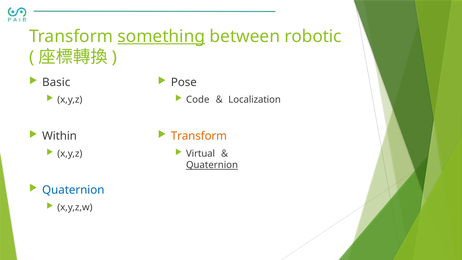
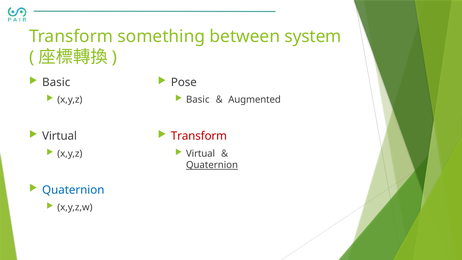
something underline: present -> none (161, 36)
robotic: robotic -> system (313, 36)
Code: Code -> Basic (198, 100)
Localization: Localization -> Augmented (255, 100)
Within: Within -> Virtual (60, 136)
Transform colour: orange -> red (199, 136)
